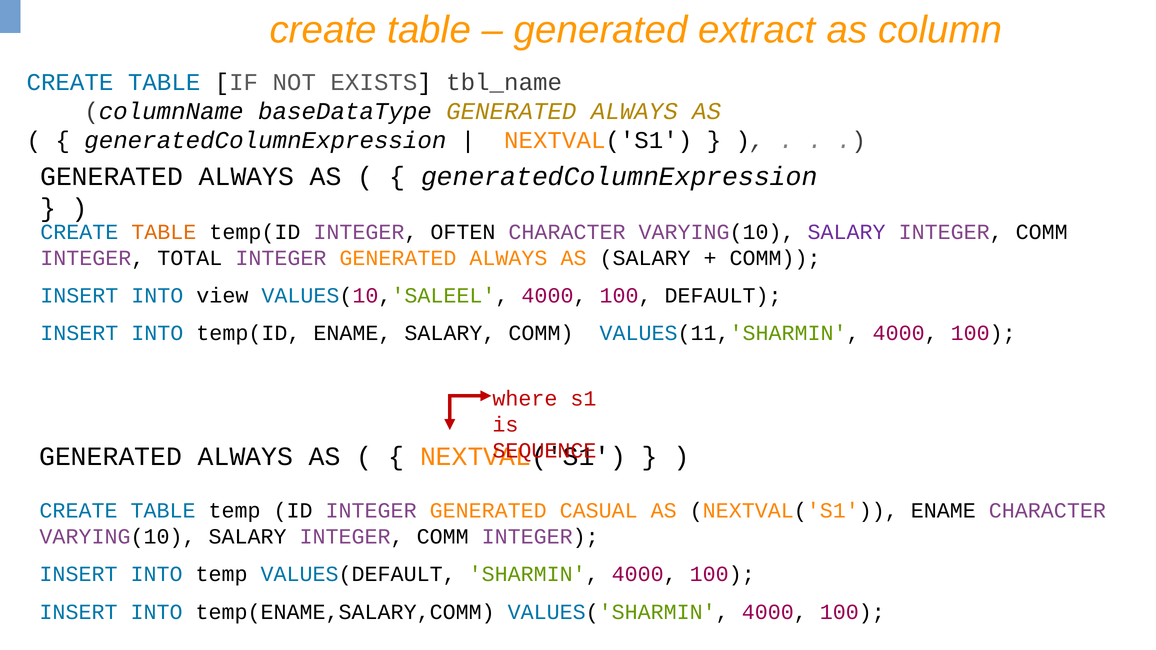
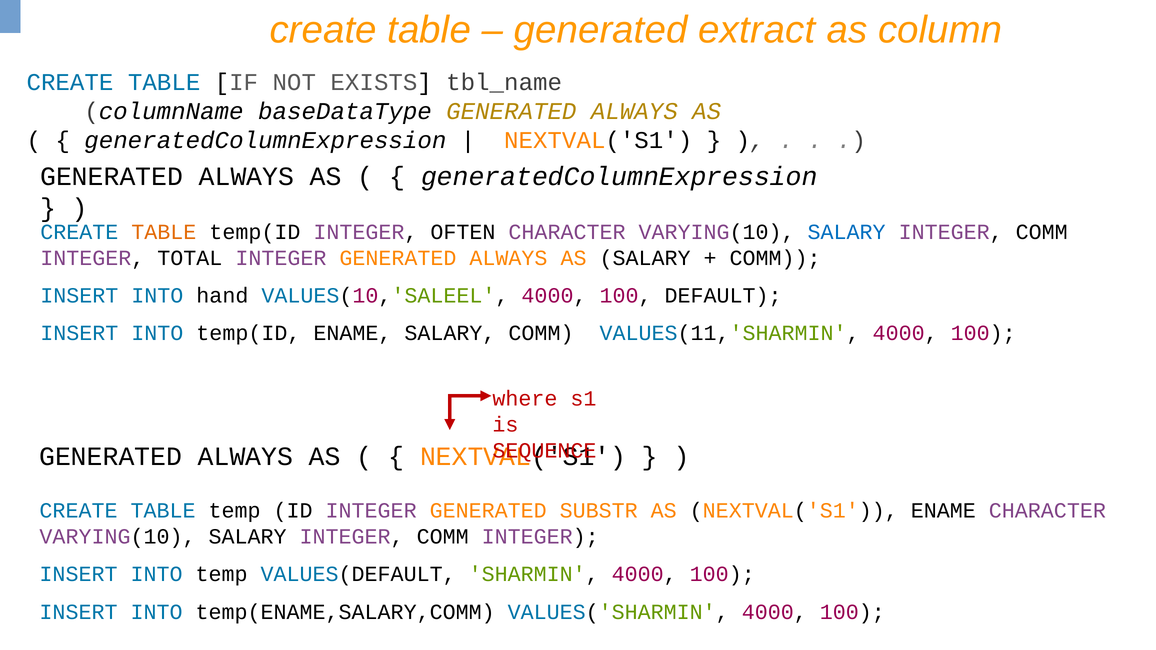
SALARY colour: purple -> blue (847, 232)
view: view -> hand (222, 296)
CASUAL: CASUAL -> SUBSTR (599, 511)
